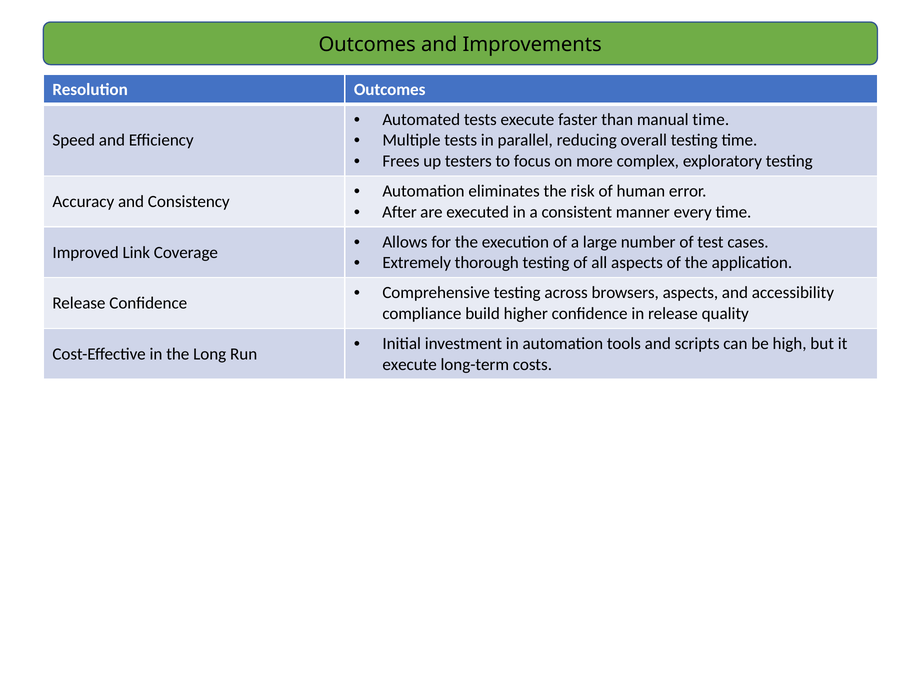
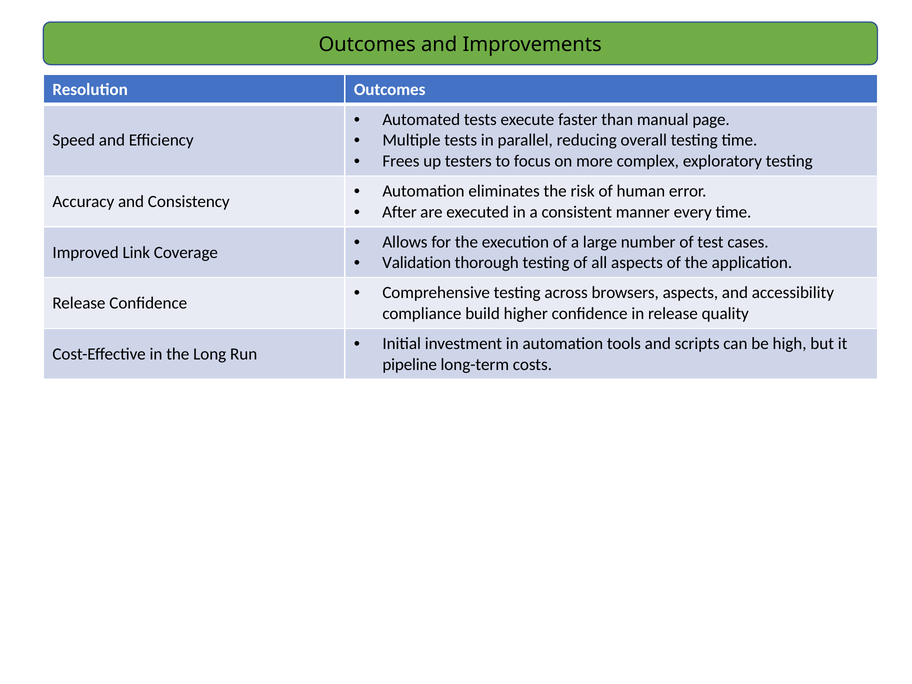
manual time: time -> page (711, 120)
Extremely: Extremely -> Validation (417, 263)
execute: execute -> pipeline (410, 364)
